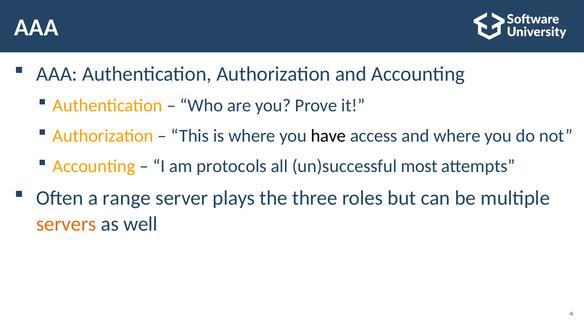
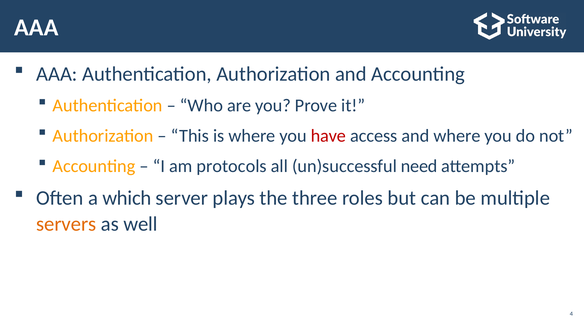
have colour: black -> red (328, 136)
most: most -> need (419, 166)
range: range -> which (127, 198)
